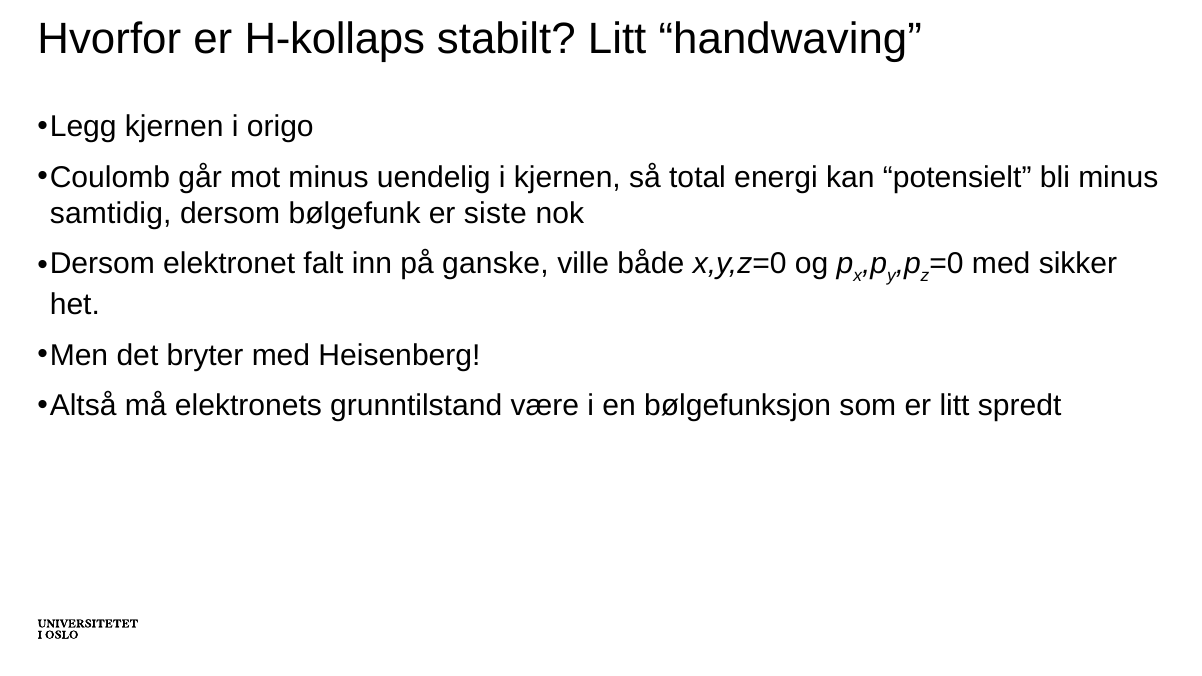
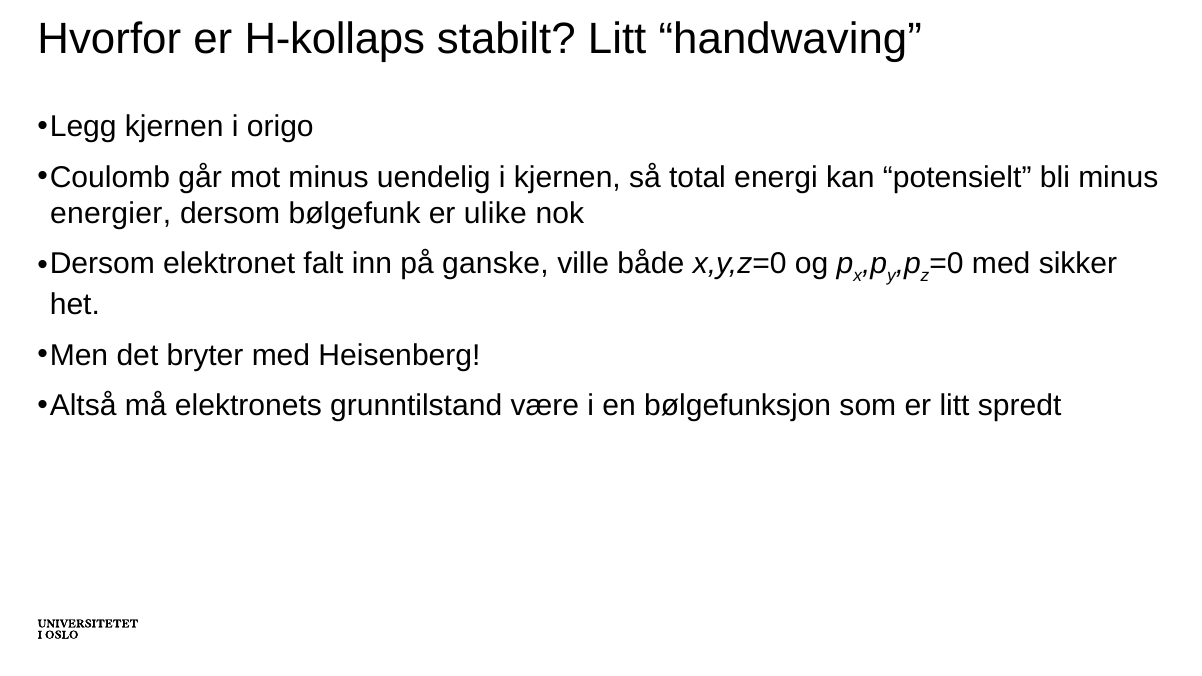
samtidig: samtidig -> energier (111, 213)
siste: siste -> ulike (495, 213)
